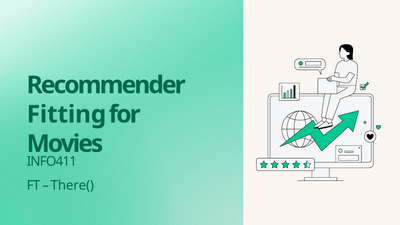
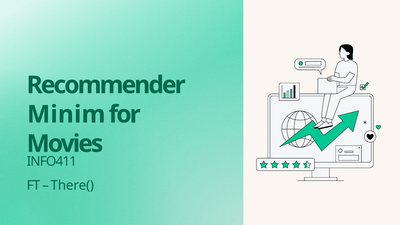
Fitting: Fitting -> Minim (66, 114)
